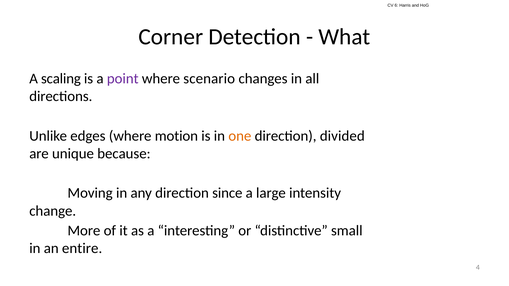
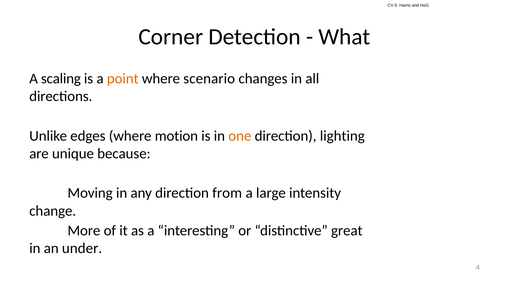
point colour: purple -> orange (123, 79)
divided: divided -> lighting (342, 136)
since: since -> from (227, 193)
small: small -> great (347, 231)
entire: entire -> under (82, 249)
